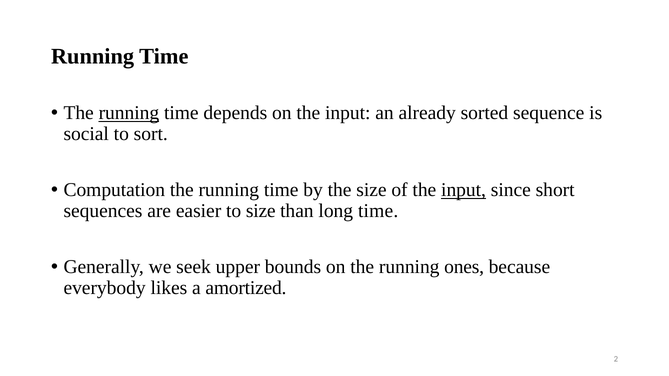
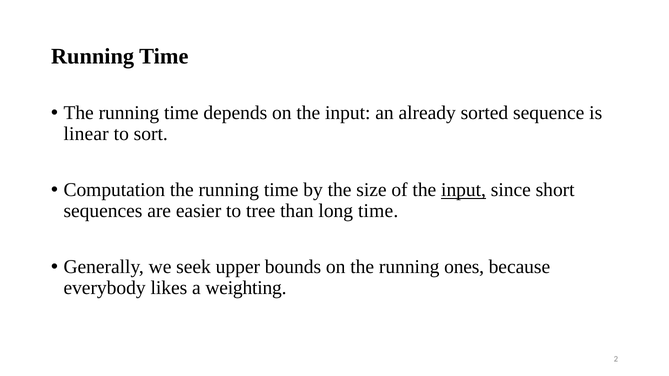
running underline: present -> none (129, 113)
social: social -> linear (86, 134)
to size: size -> tree (261, 211)
amortized: amortized -> weighting (246, 288)
